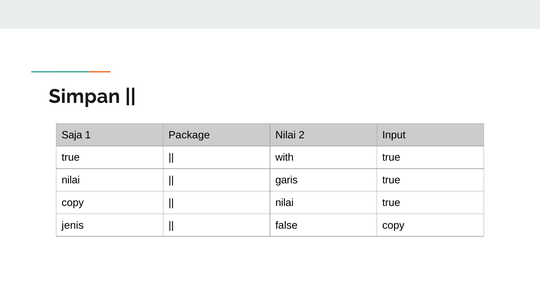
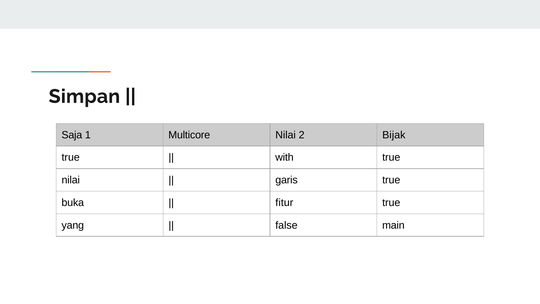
Package: Package -> Multicore (189, 135)
Input: Input -> Bijak (394, 135)
copy: copy -> buka (73, 203)
nilai: nilai -> fitur (284, 203)
jenis: jenis -> yang (73, 225)
false copy: copy -> main (393, 225)
